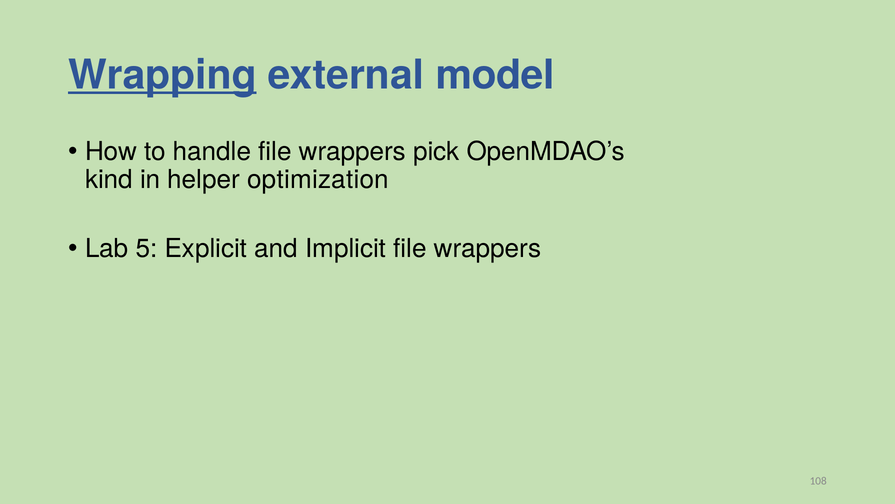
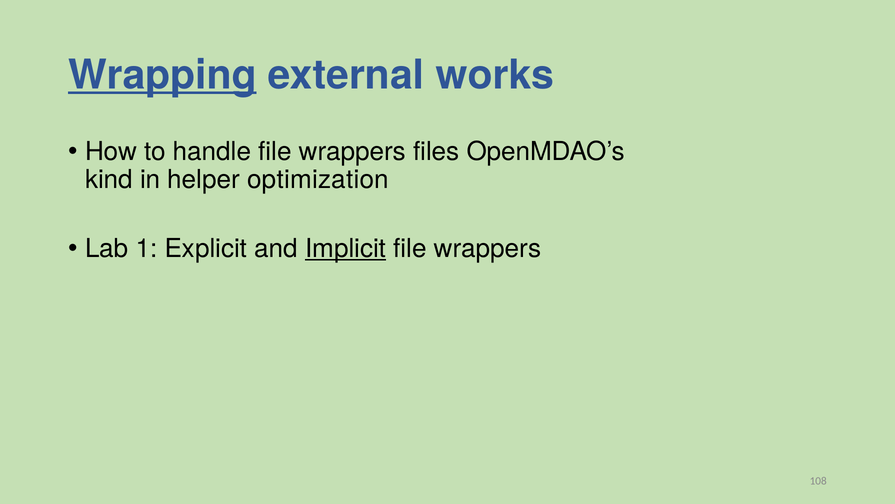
model: model -> works (495, 75)
pick: pick -> files (436, 151)
5: 5 -> 1 (147, 248)
Implicit underline: none -> present (346, 248)
